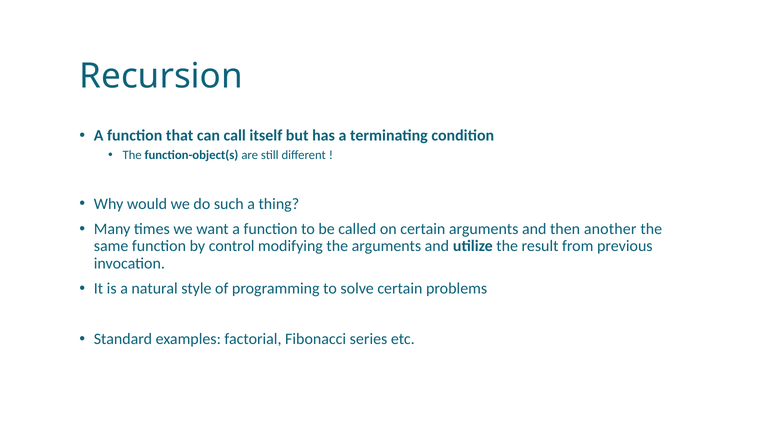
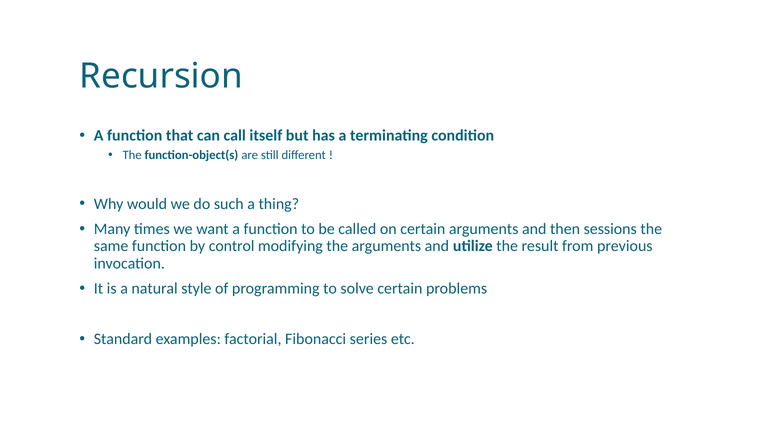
another: another -> sessions (610, 229)
